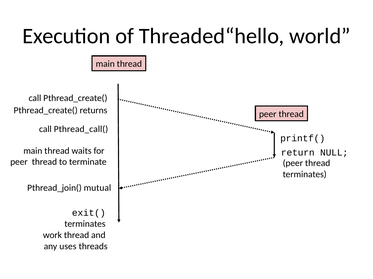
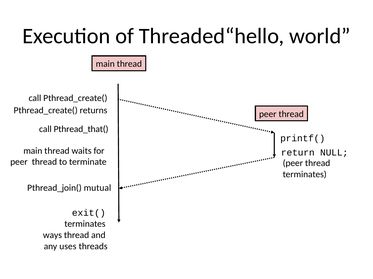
Pthread_call(: Pthread_call( -> Pthread_that( (81, 129)
work: work -> ways (52, 236)
